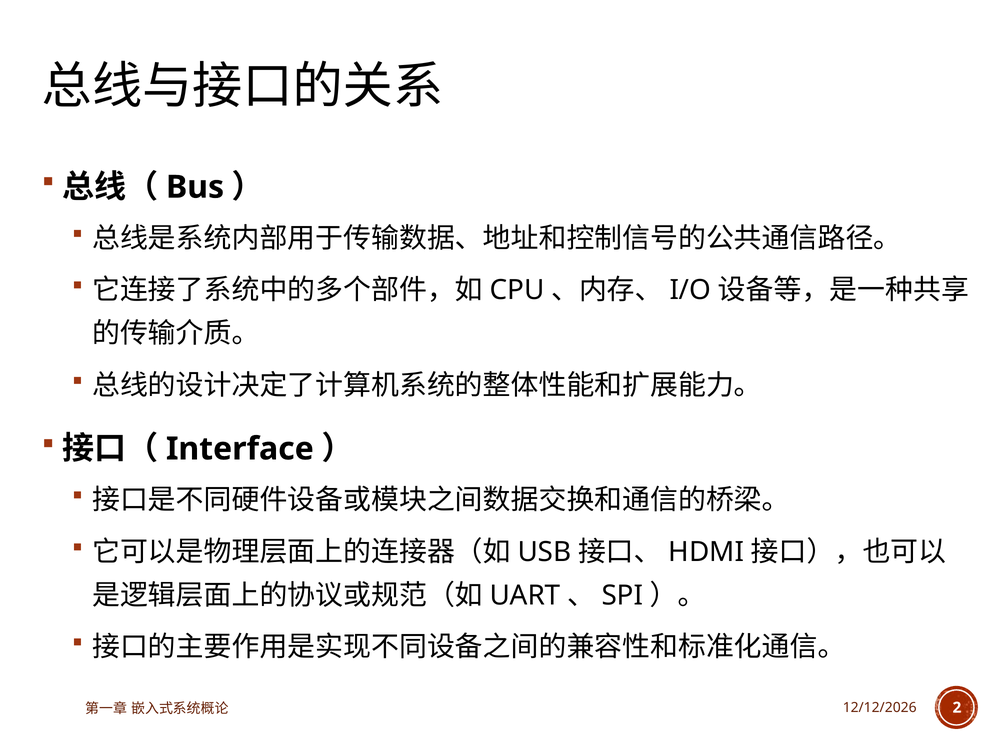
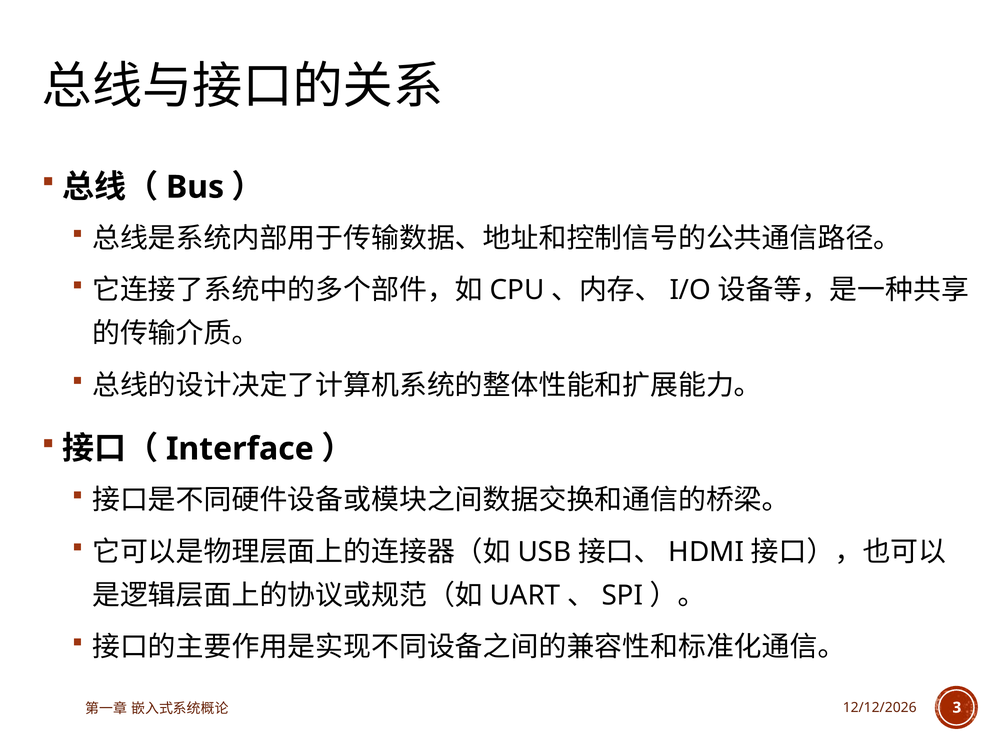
2: 2 -> 3 (957, 708)
